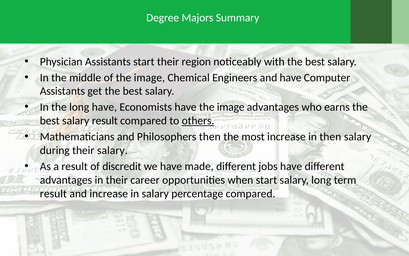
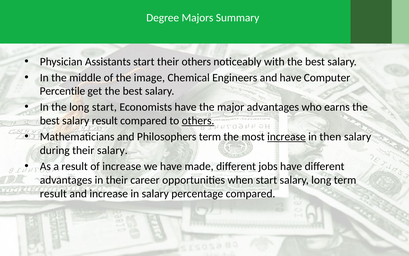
their region: region -> others (196, 62)
Assistants: Assistants -> Percentile (62, 91)
long have: have -> start (104, 107)
have the image: image -> major (231, 107)
Philosophers then: then -> term (210, 137)
increase underline: none -> present (286, 137)
of discredit: discredit -> increase (122, 166)
